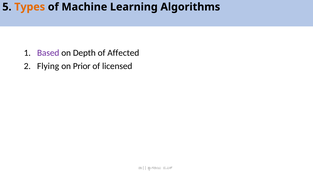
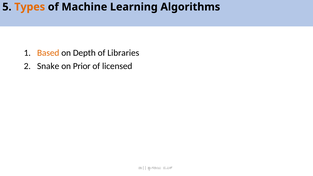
Based colour: purple -> orange (48, 53)
Affected: Affected -> Libraries (123, 53)
Flying: Flying -> Snake (48, 66)
